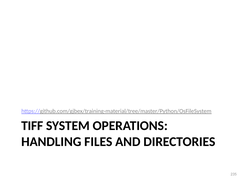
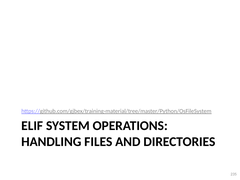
TIFF: TIFF -> ELIF (32, 126)
